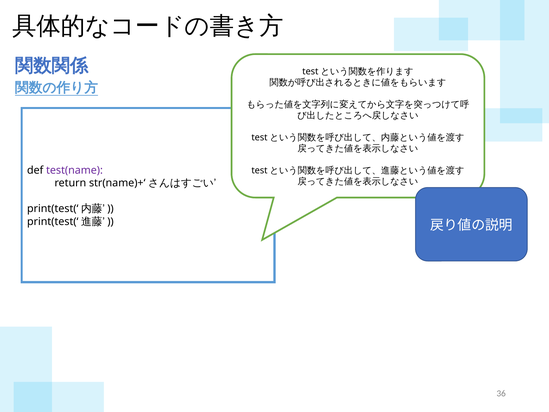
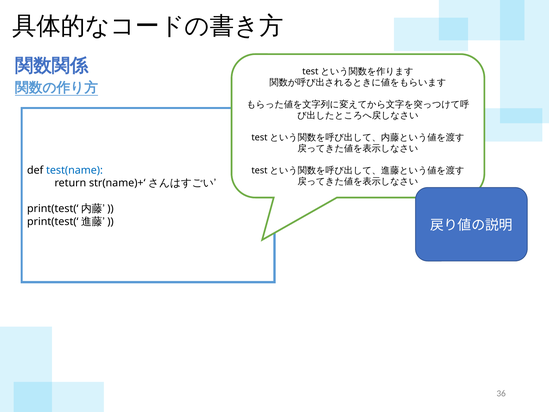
test(name colour: purple -> blue (74, 170)
